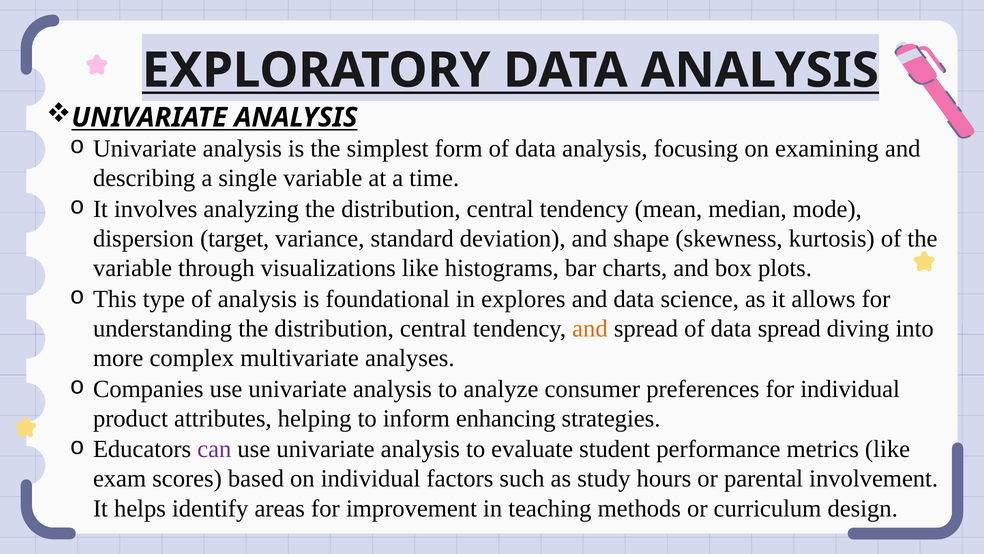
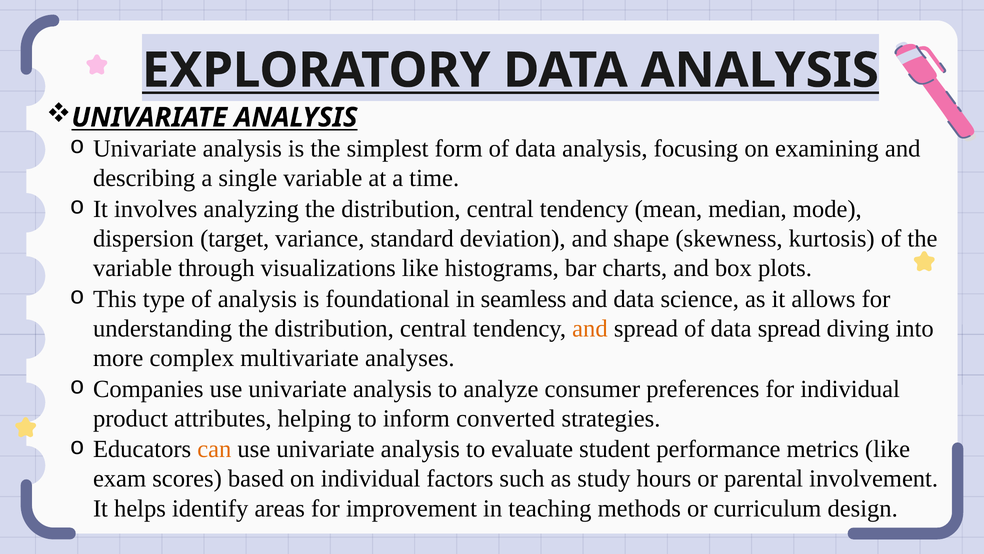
explores: explores -> seamless (524, 299)
enhancing: enhancing -> converted (506, 418)
can colour: purple -> orange (214, 449)
